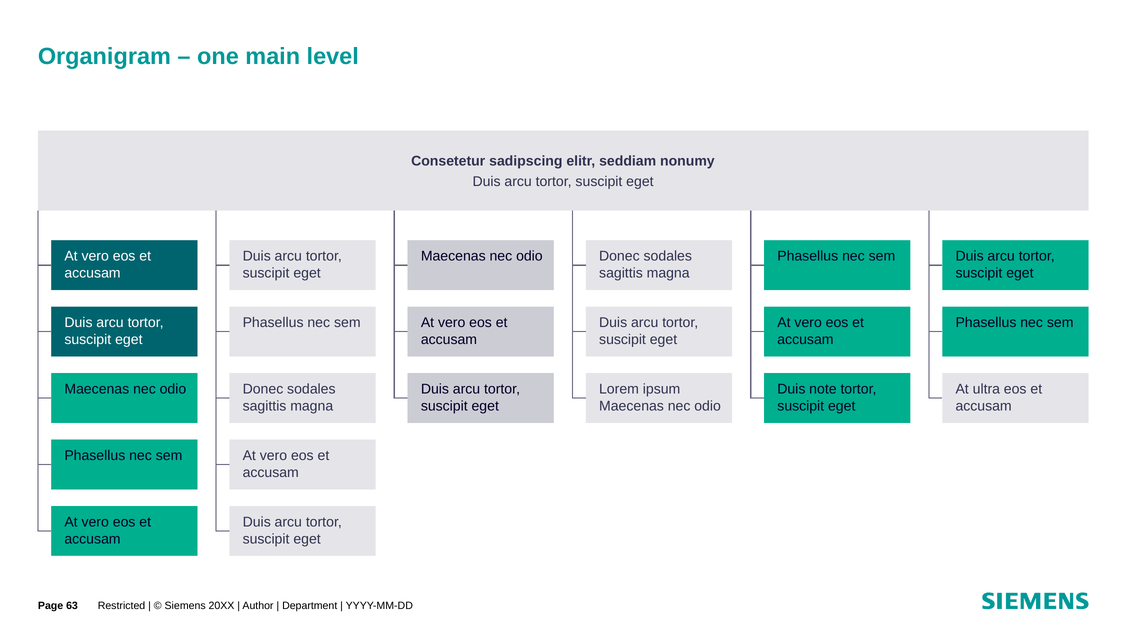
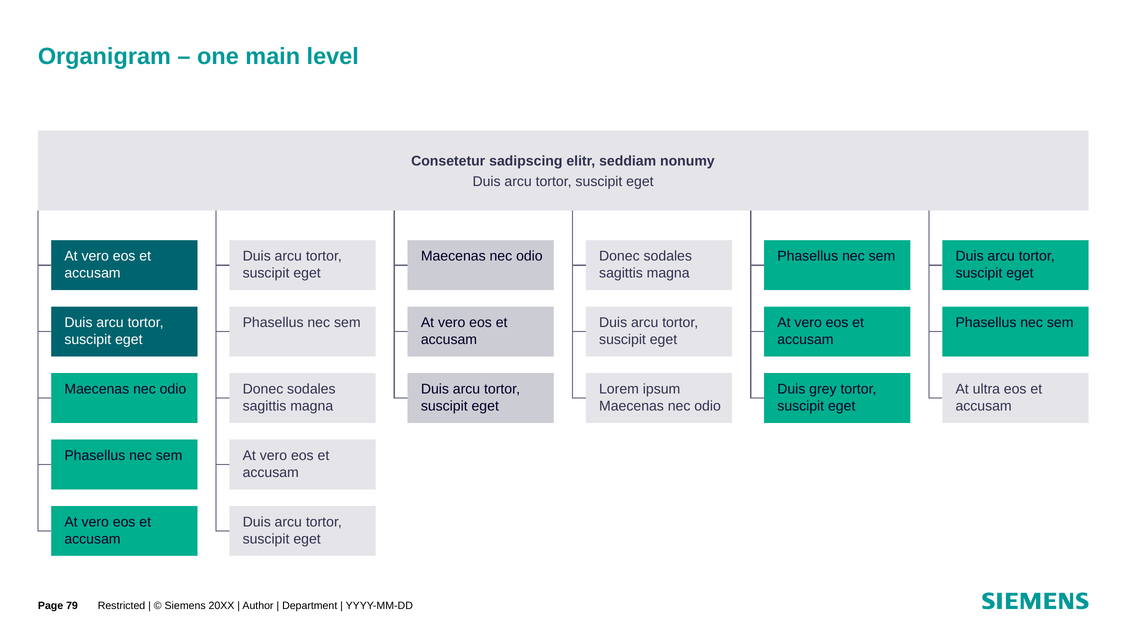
note: note -> grey (823, 389)
63: 63 -> 79 (72, 606)
